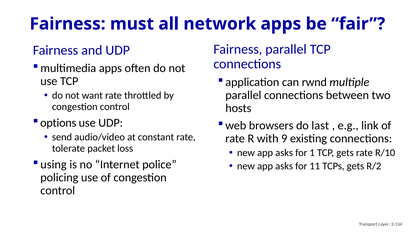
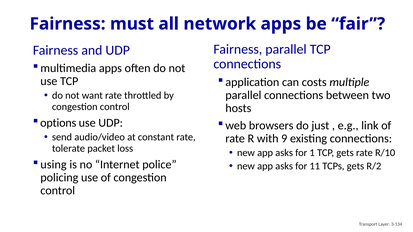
rwnd: rwnd -> costs (314, 82)
last: last -> just (320, 126)
